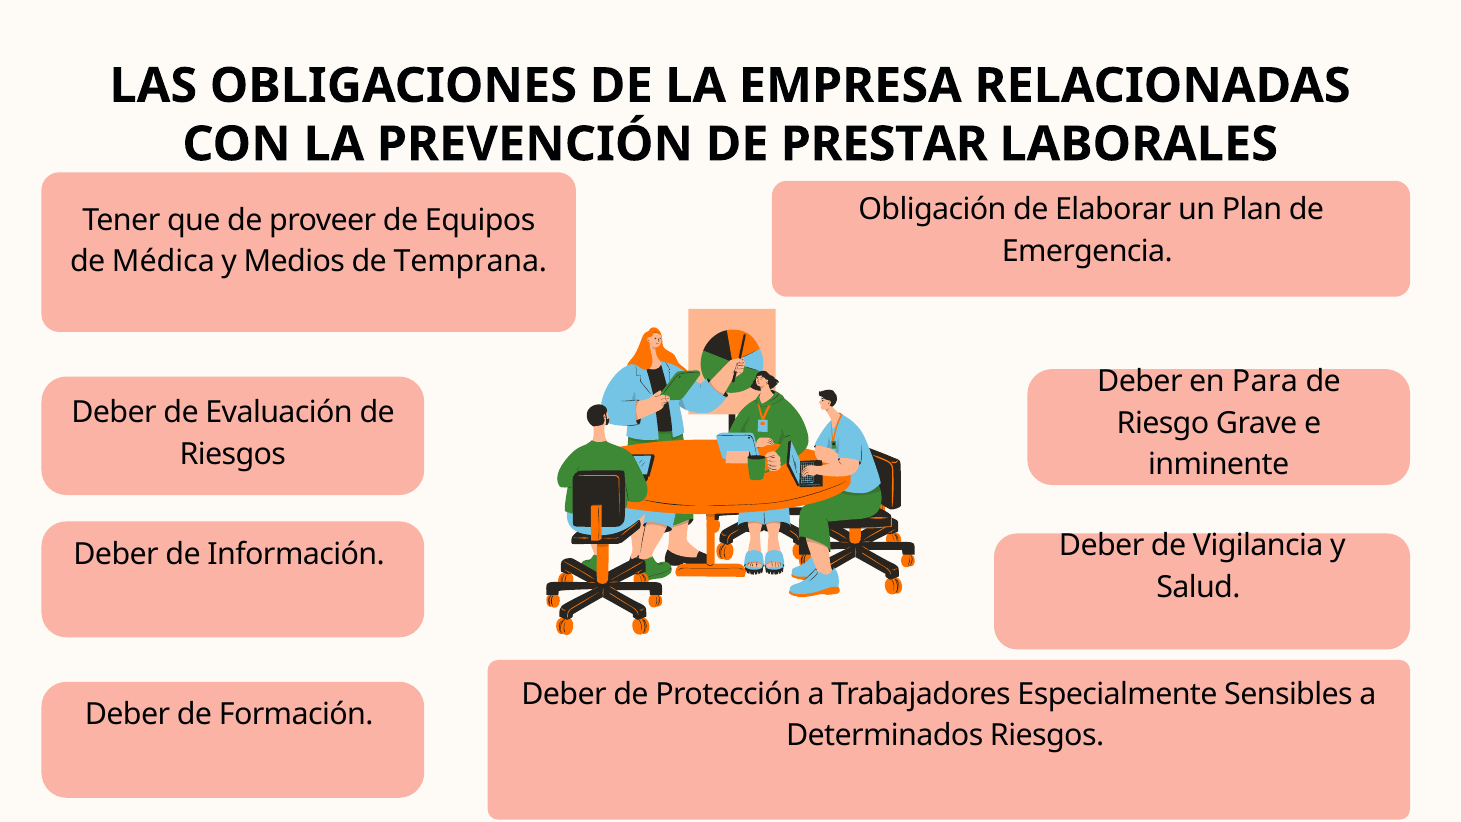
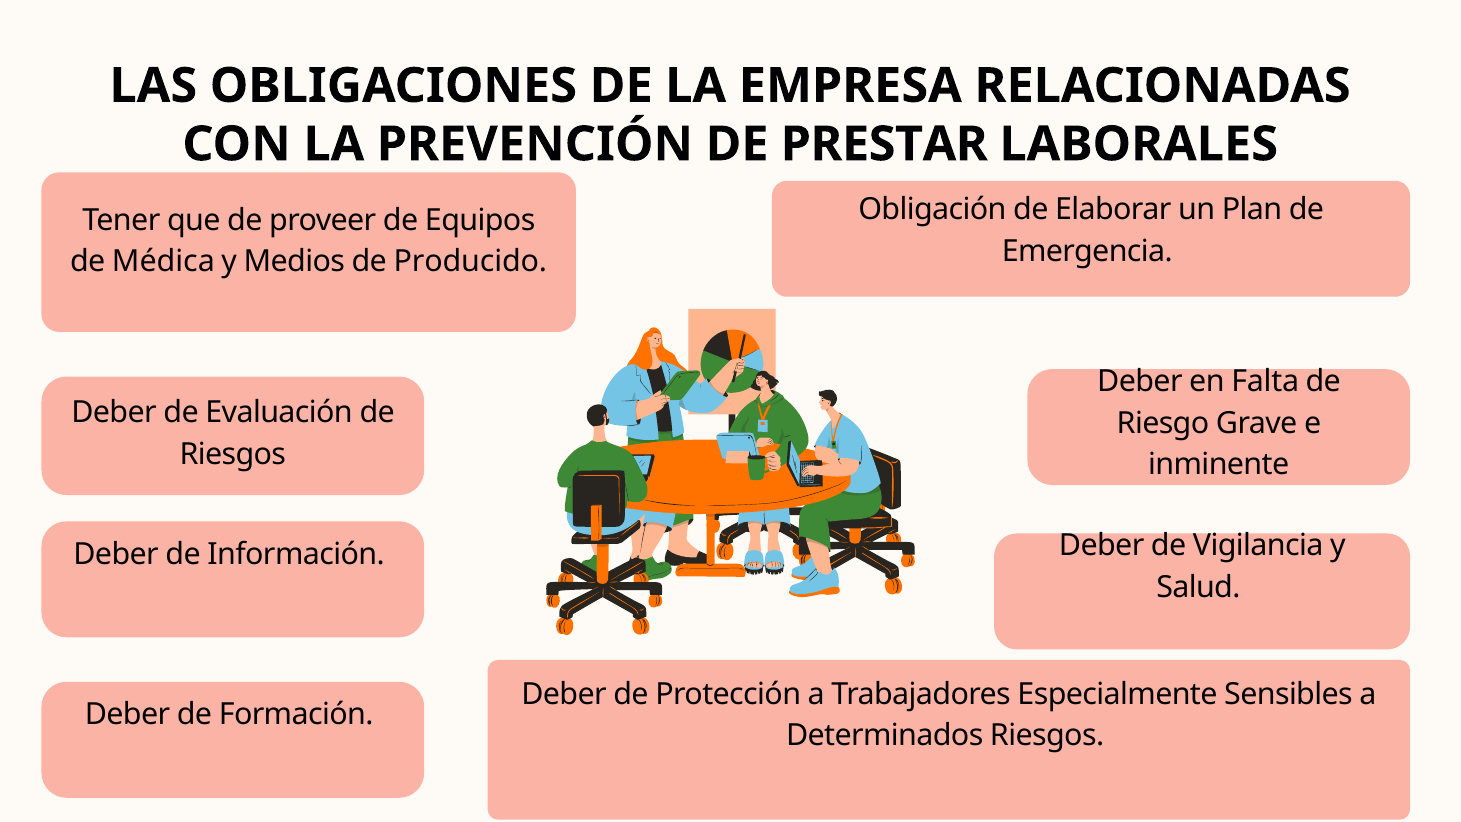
Temprana: Temprana -> Producido (470, 262)
Para: Para -> Falta (1265, 381)
